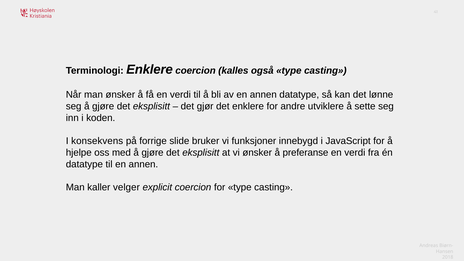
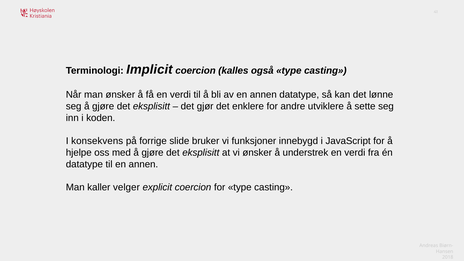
Terminologi Enklere: Enklere -> Implicit (149, 70)
preferanse: preferanse -> understrek (305, 153)
